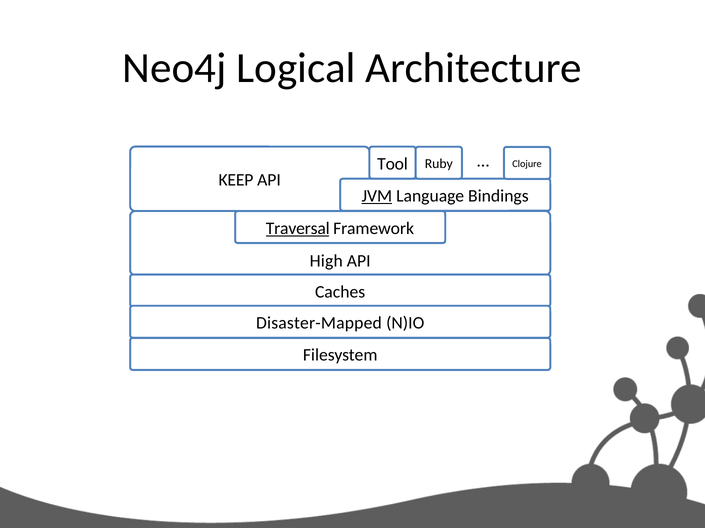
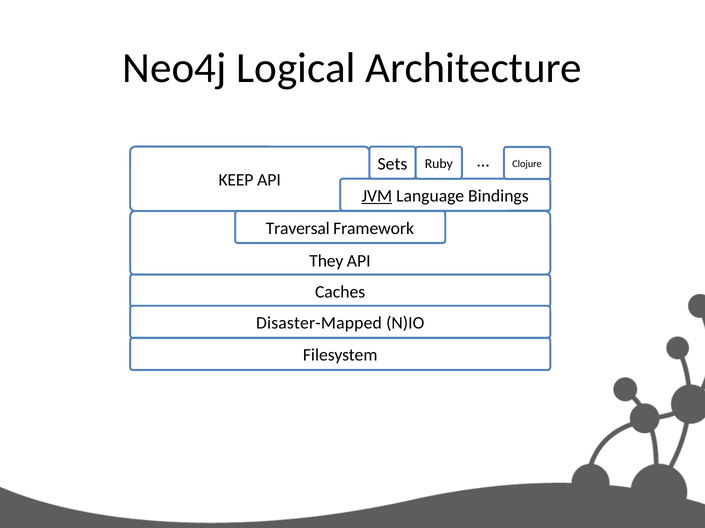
Tool: Tool -> Sets (392, 164)
Traversal underline: present -> none (298, 229)
High: High -> They (326, 261)
